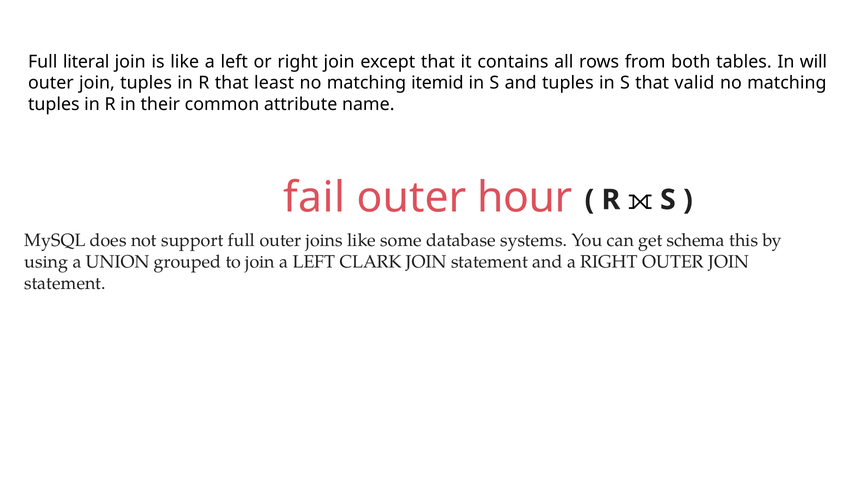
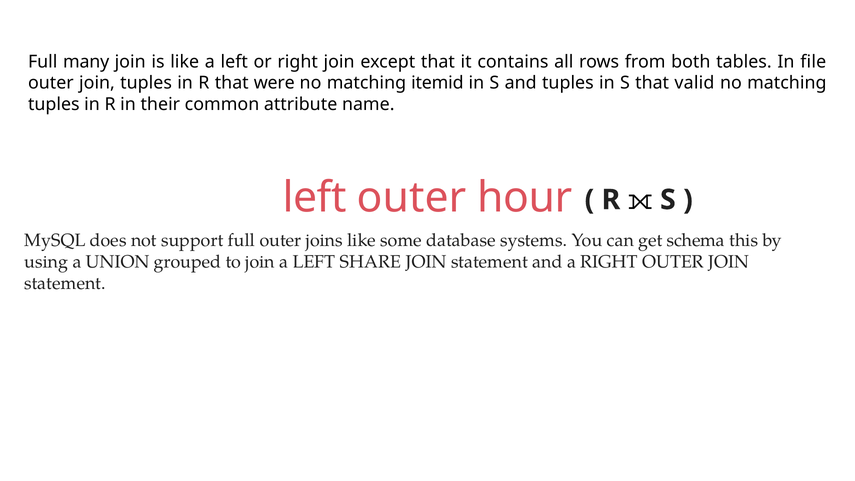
literal: literal -> many (86, 62)
will: will -> file (813, 62)
least: least -> were (274, 83)
fail: fail -> left (315, 197)
CLARK: CLARK -> SHARE (370, 262)
